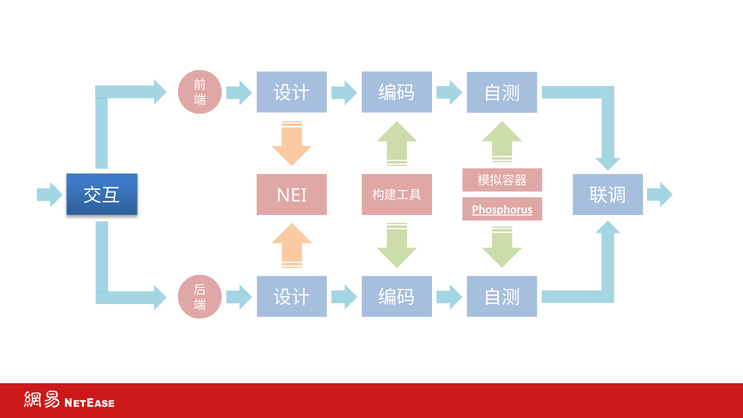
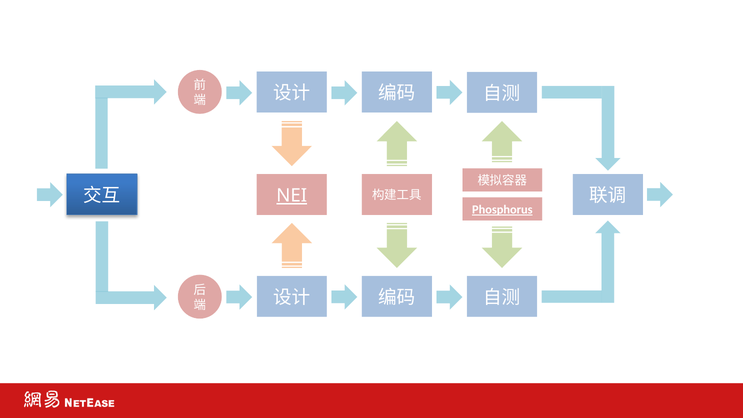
NEI underline: none -> present (292, 196)
